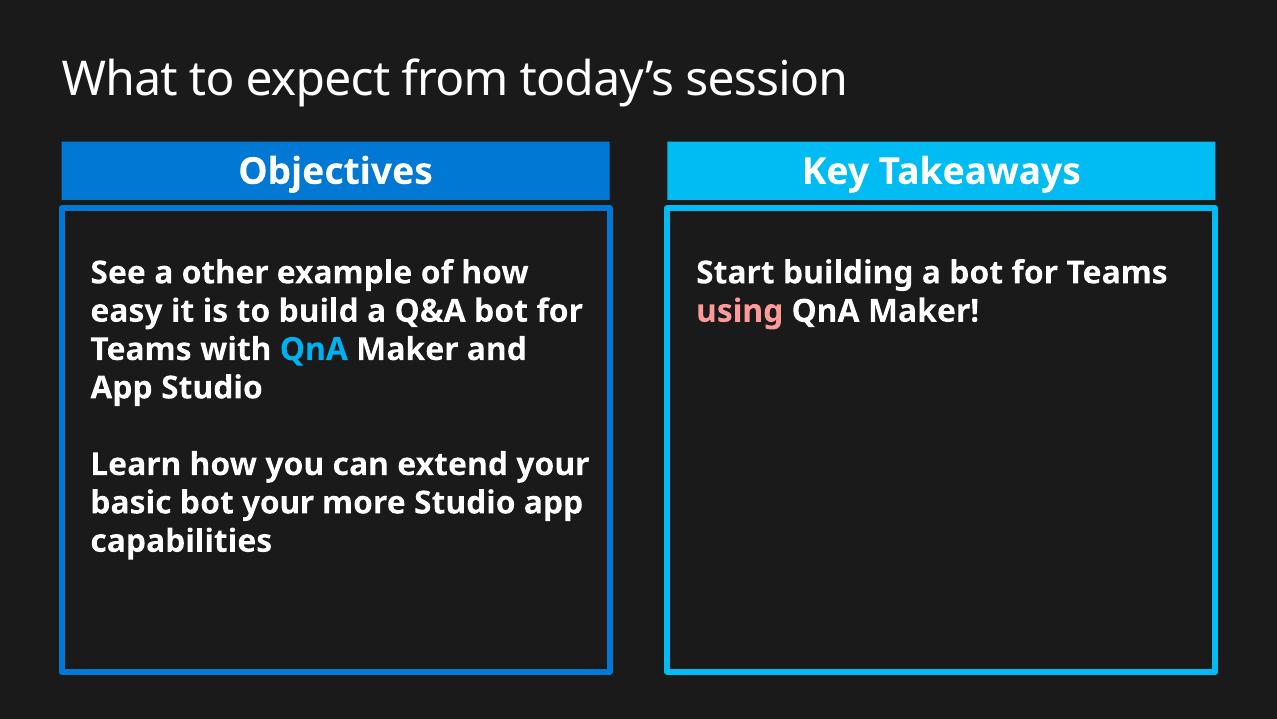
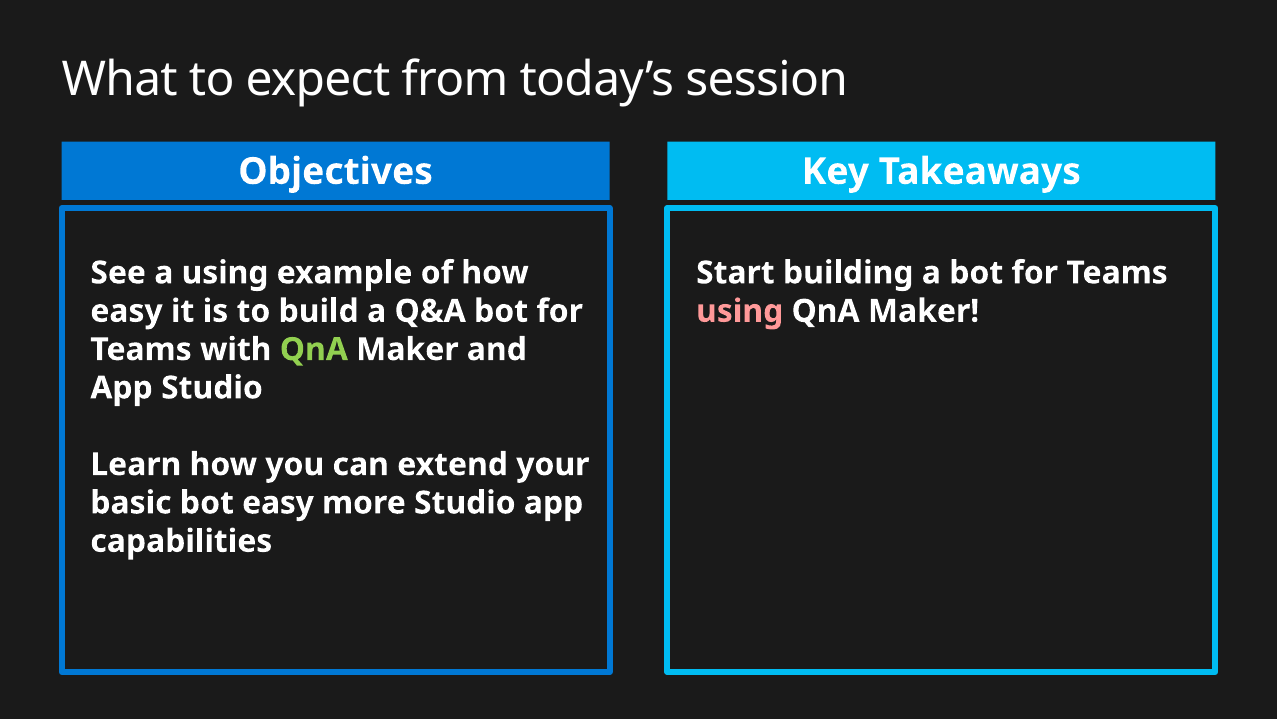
a other: other -> using (225, 273)
QnA colour: light blue -> light green (314, 349)
bot your: your -> easy (278, 502)
